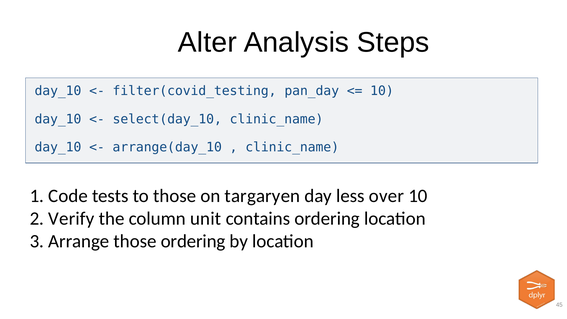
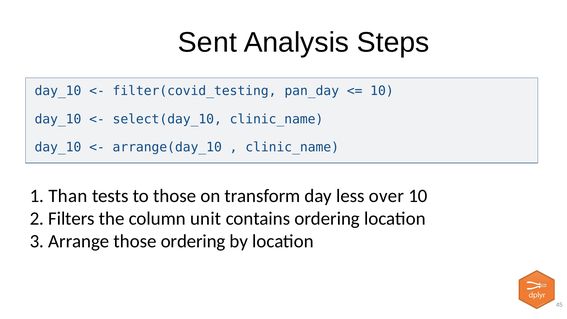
Alter: Alter -> Sent (207, 43)
Code: Code -> Than (68, 196)
targaryen: targaryen -> transform (263, 196)
Verify: Verify -> Filters (71, 218)
